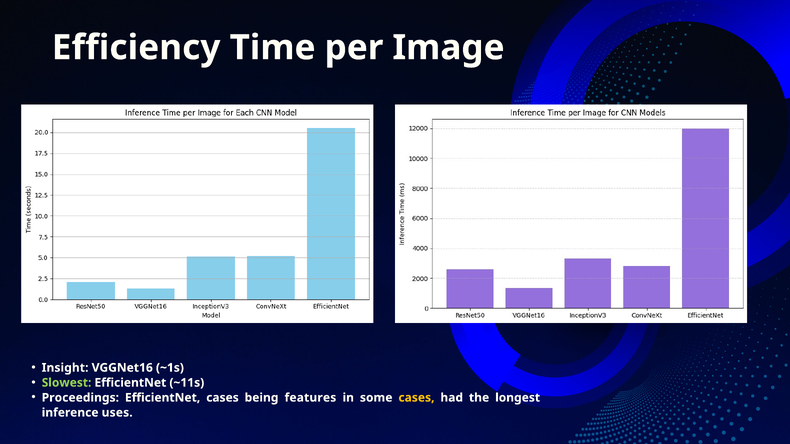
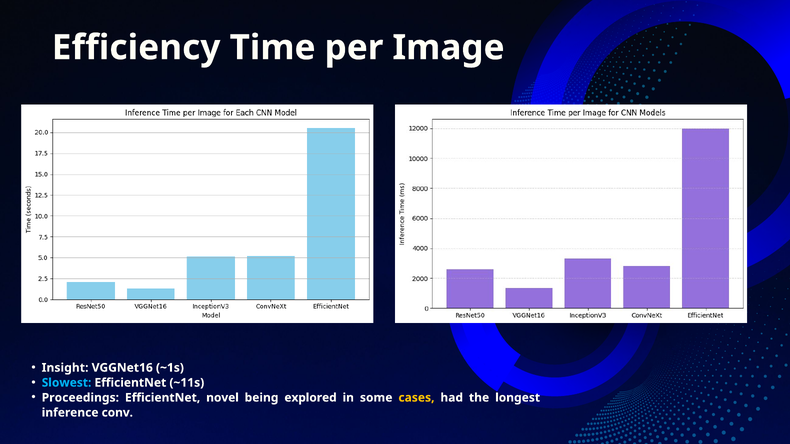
Slowest colour: light green -> light blue (67, 383)
EfficientNet cases: cases -> novel (222, 398)
features: features -> explored (311, 398)
uses: uses -> conv (117, 413)
